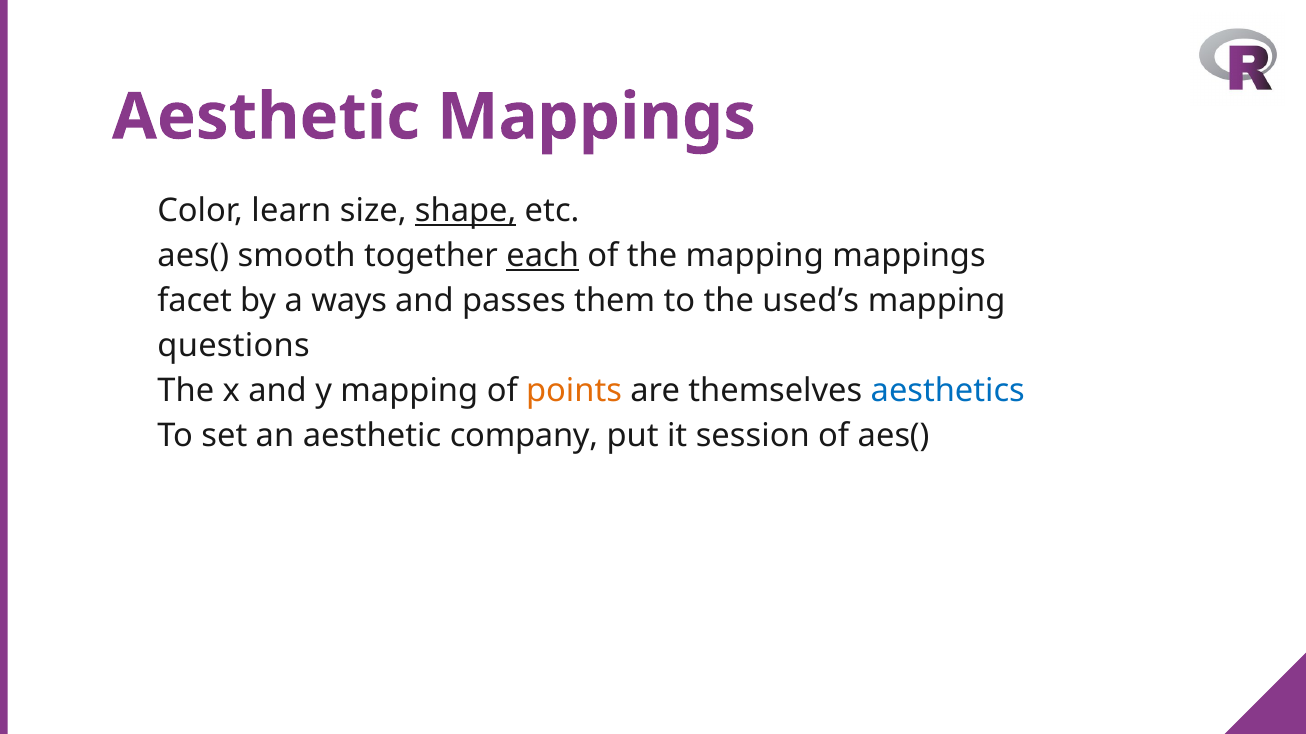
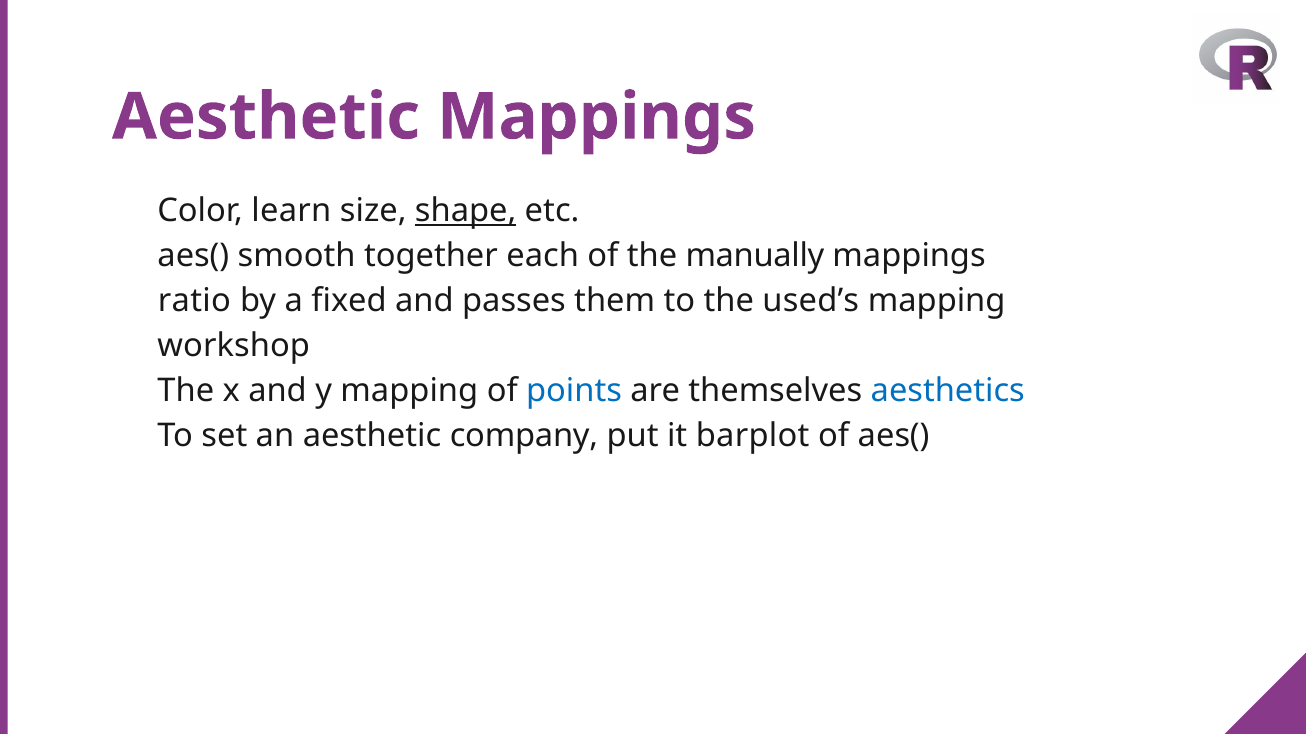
each underline: present -> none (543, 256)
the mapping: mapping -> manually (755, 256)
facet: facet -> ratio (194, 301)
ways: ways -> fixed (349, 301)
questions: questions -> workshop (234, 346)
points colour: orange -> blue (574, 391)
session: session -> barplot (753, 436)
